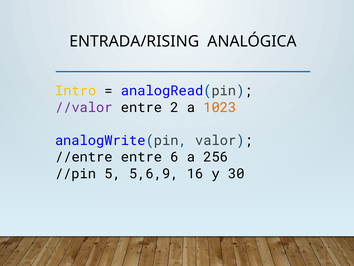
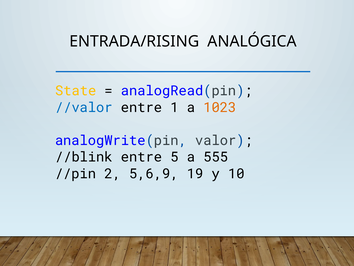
Intro: Intro -> State (76, 91)
//valor colour: purple -> blue (84, 107)
2: 2 -> 1 (175, 107)
//entre: //entre -> //blink (84, 157)
6: 6 -> 5 (175, 157)
256: 256 -> 555 (216, 157)
5: 5 -> 2 (113, 173)
16: 16 -> 19 (195, 173)
30: 30 -> 10 (236, 173)
